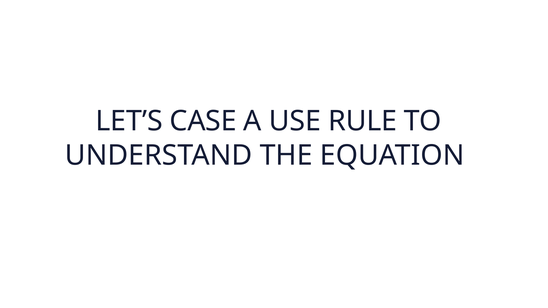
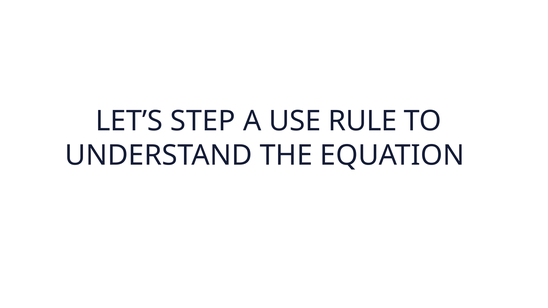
CASE: CASE -> STEP (203, 121)
